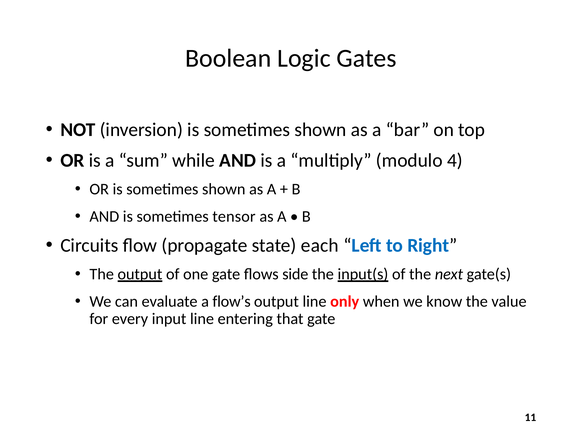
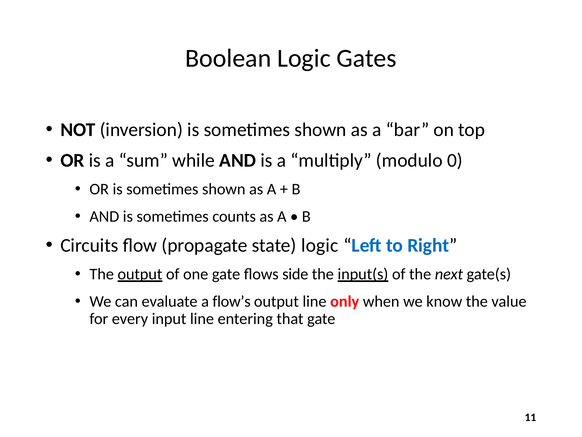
4: 4 -> 0 (455, 160)
tensor: tensor -> counts (234, 216)
state each: each -> logic (320, 245)
